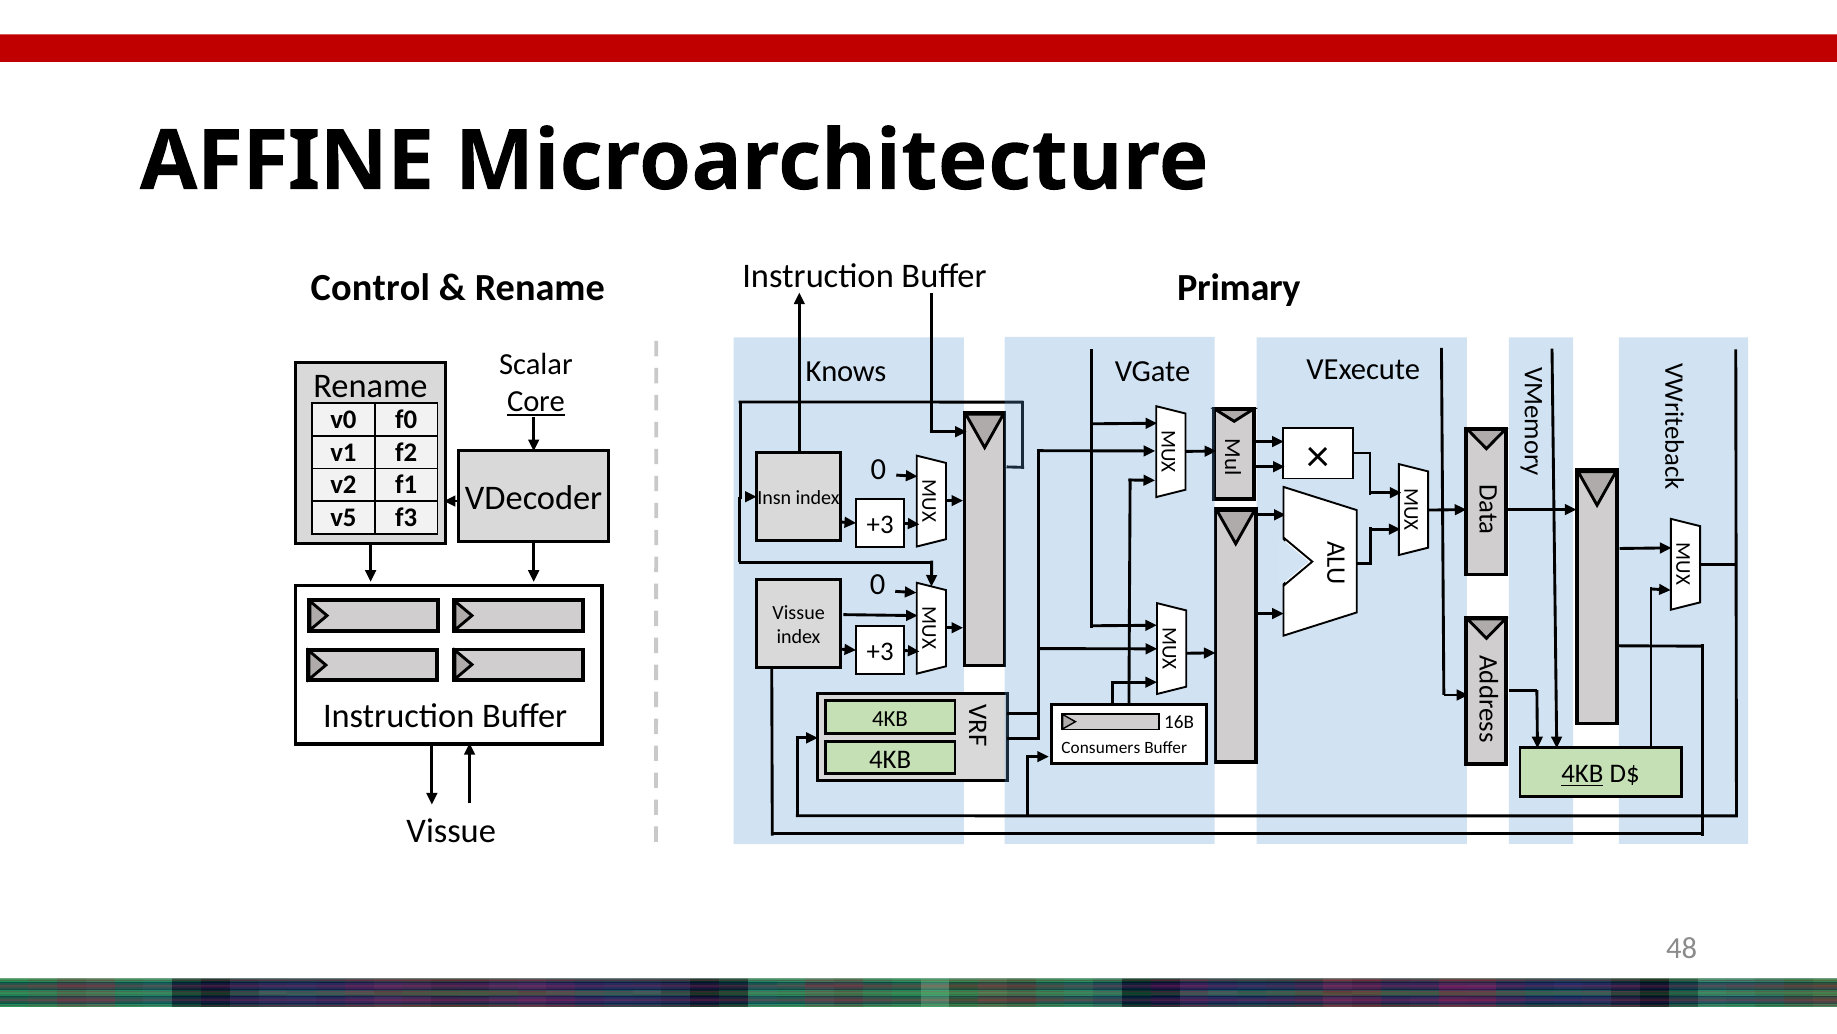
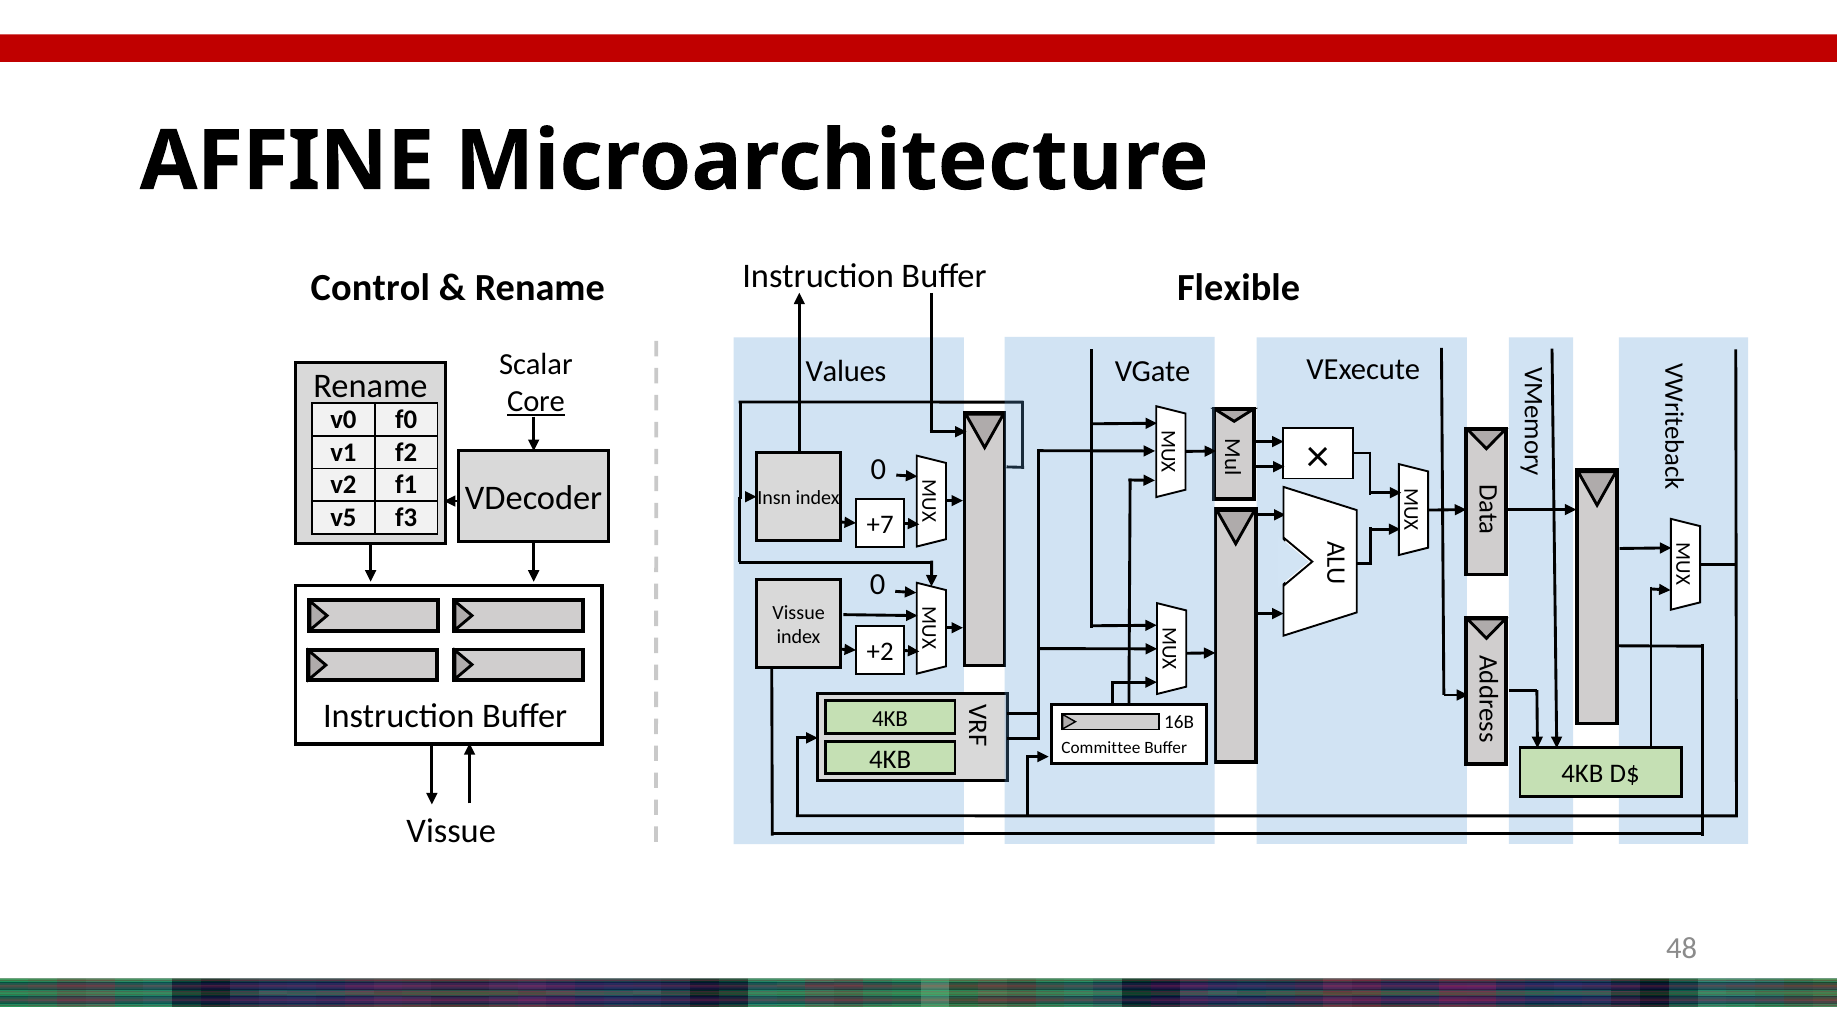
Primary: Primary -> Flexible (1239, 288)
Knows: Knows -> Values (846, 371)
+3: +3 -> +7 (880, 524)
+3: +3 -> +2 (880, 651)
Consumers: Consumers -> Committee (1101, 748)
4KB underline: present -> none (1582, 773)
